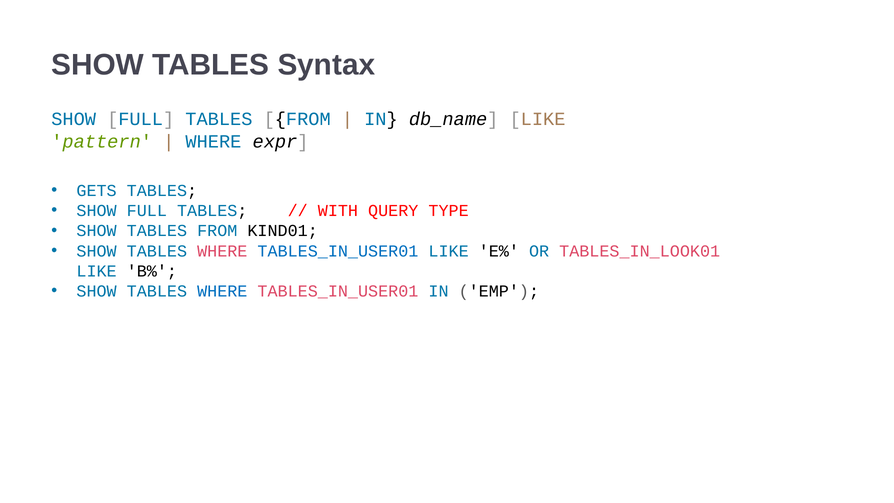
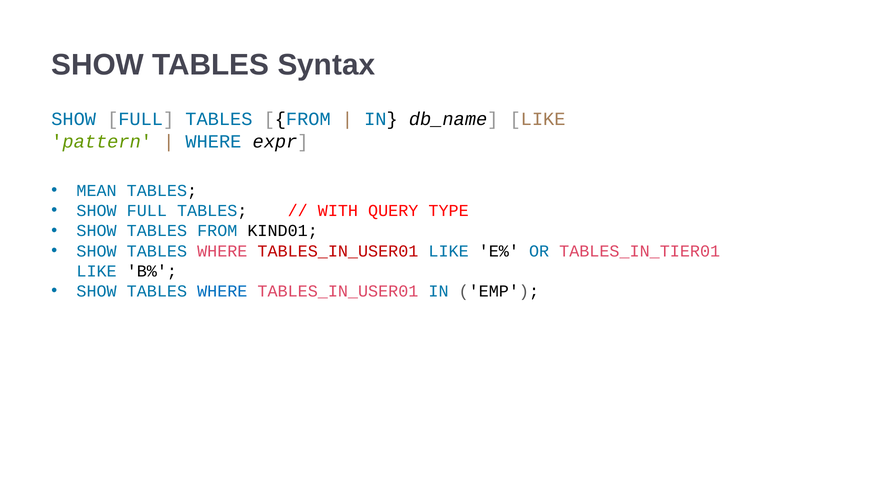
GETS: GETS -> MEAN (97, 191)
TABLES_IN_USER01 colour: blue -> red (338, 251)
TABLES_IN_LOOK01: TABLES_IN_LOOK01 -> TABLES_IN_TIER01 (640, 251)
